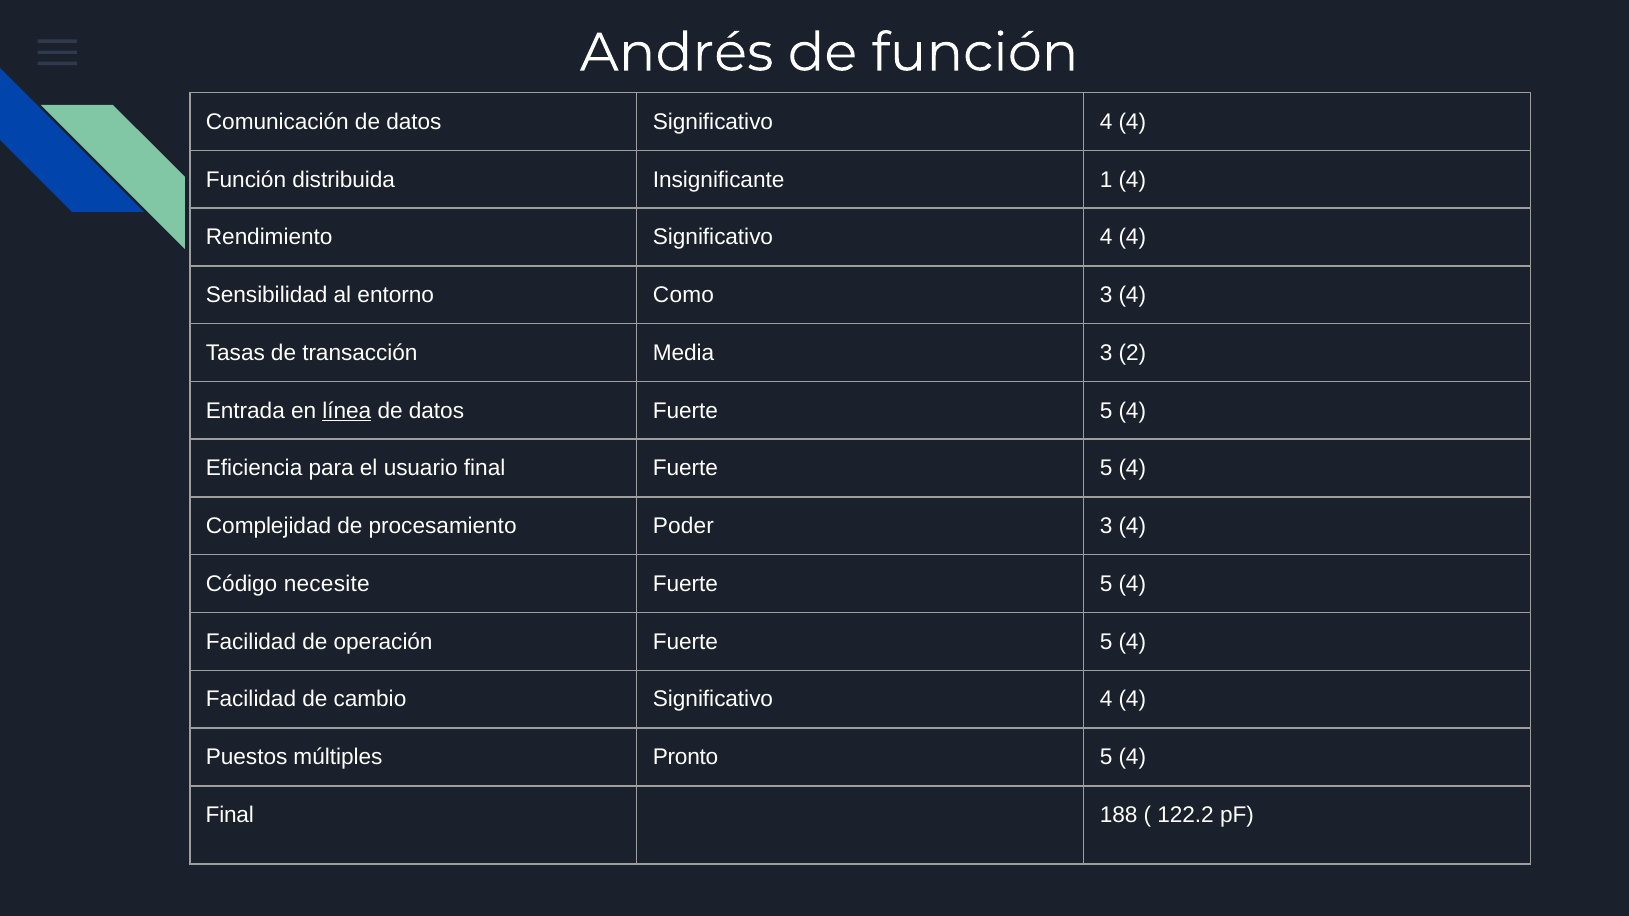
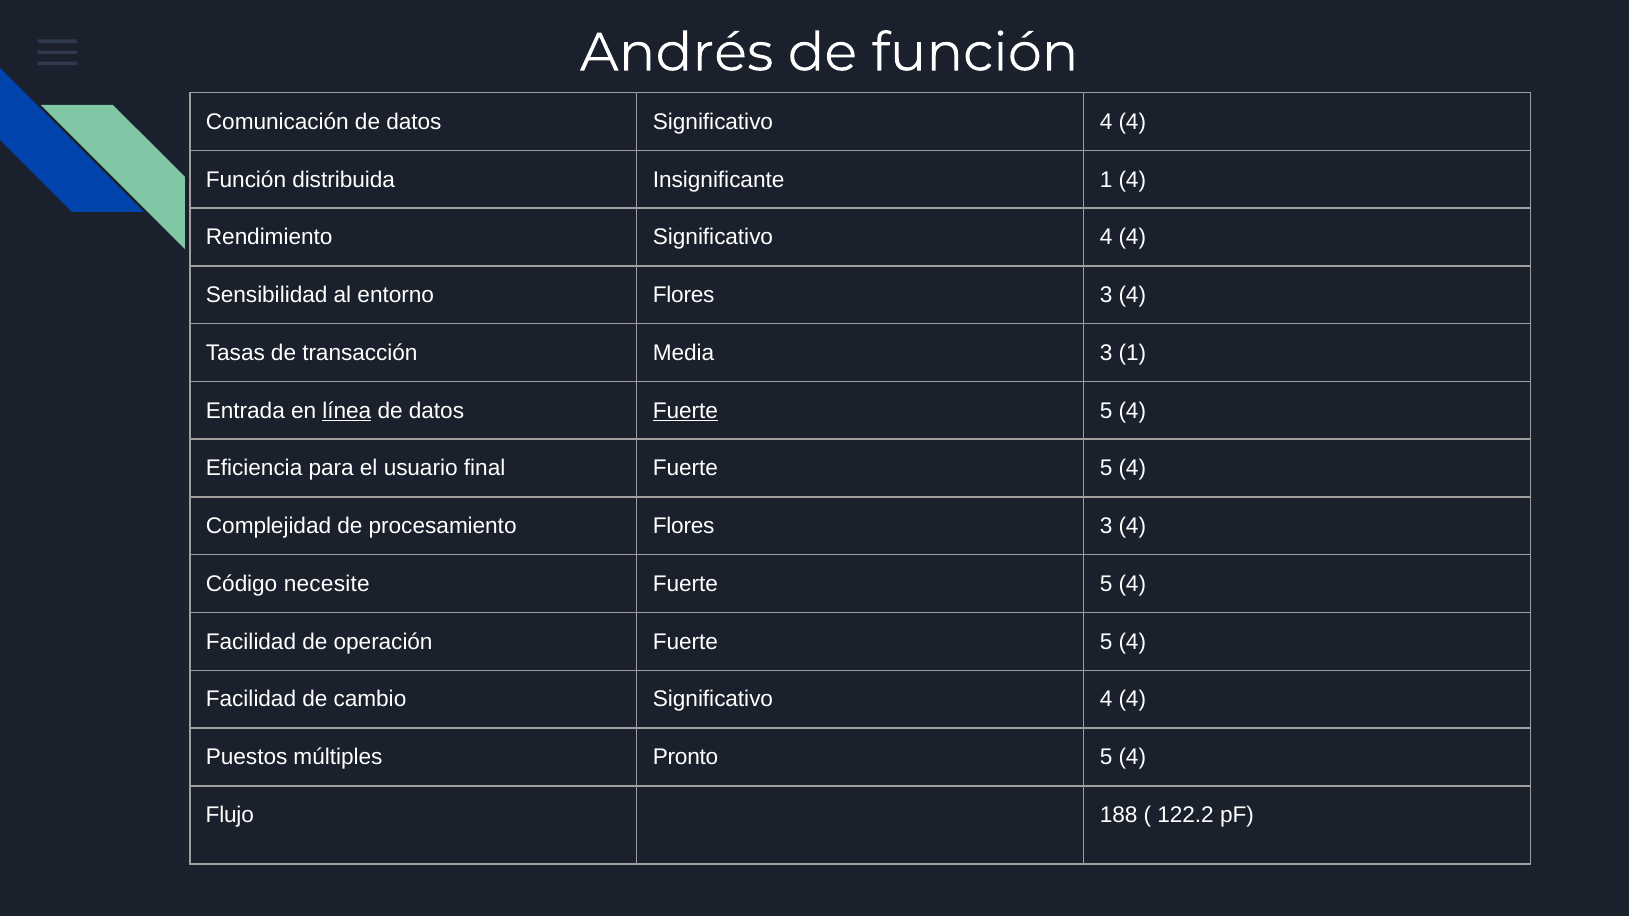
entorno Como: Como -> Flores (684, 295)
3 2: 2 -> 1 (1132, 353)
Fuerte underline: none -> present (685, 411)
procesamiento Poder: Poder -> Flores (684, 526)
Final: Final -> Flujo (230, 815)
